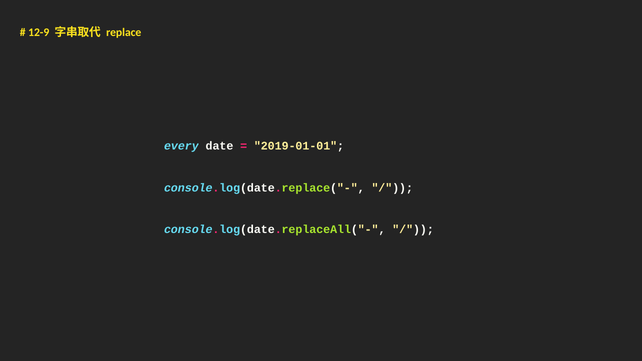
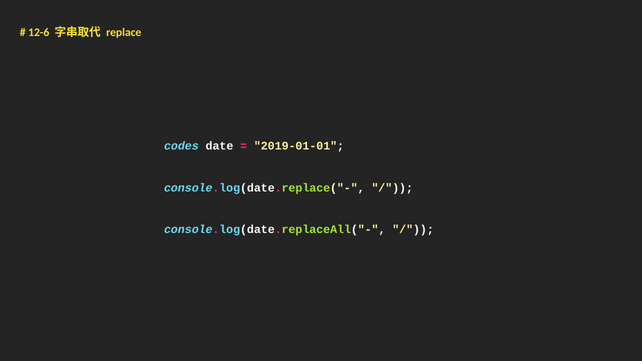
12-9: 12-9 -> 12-6 (39, 32)
every: every -> codes (181, 146)
